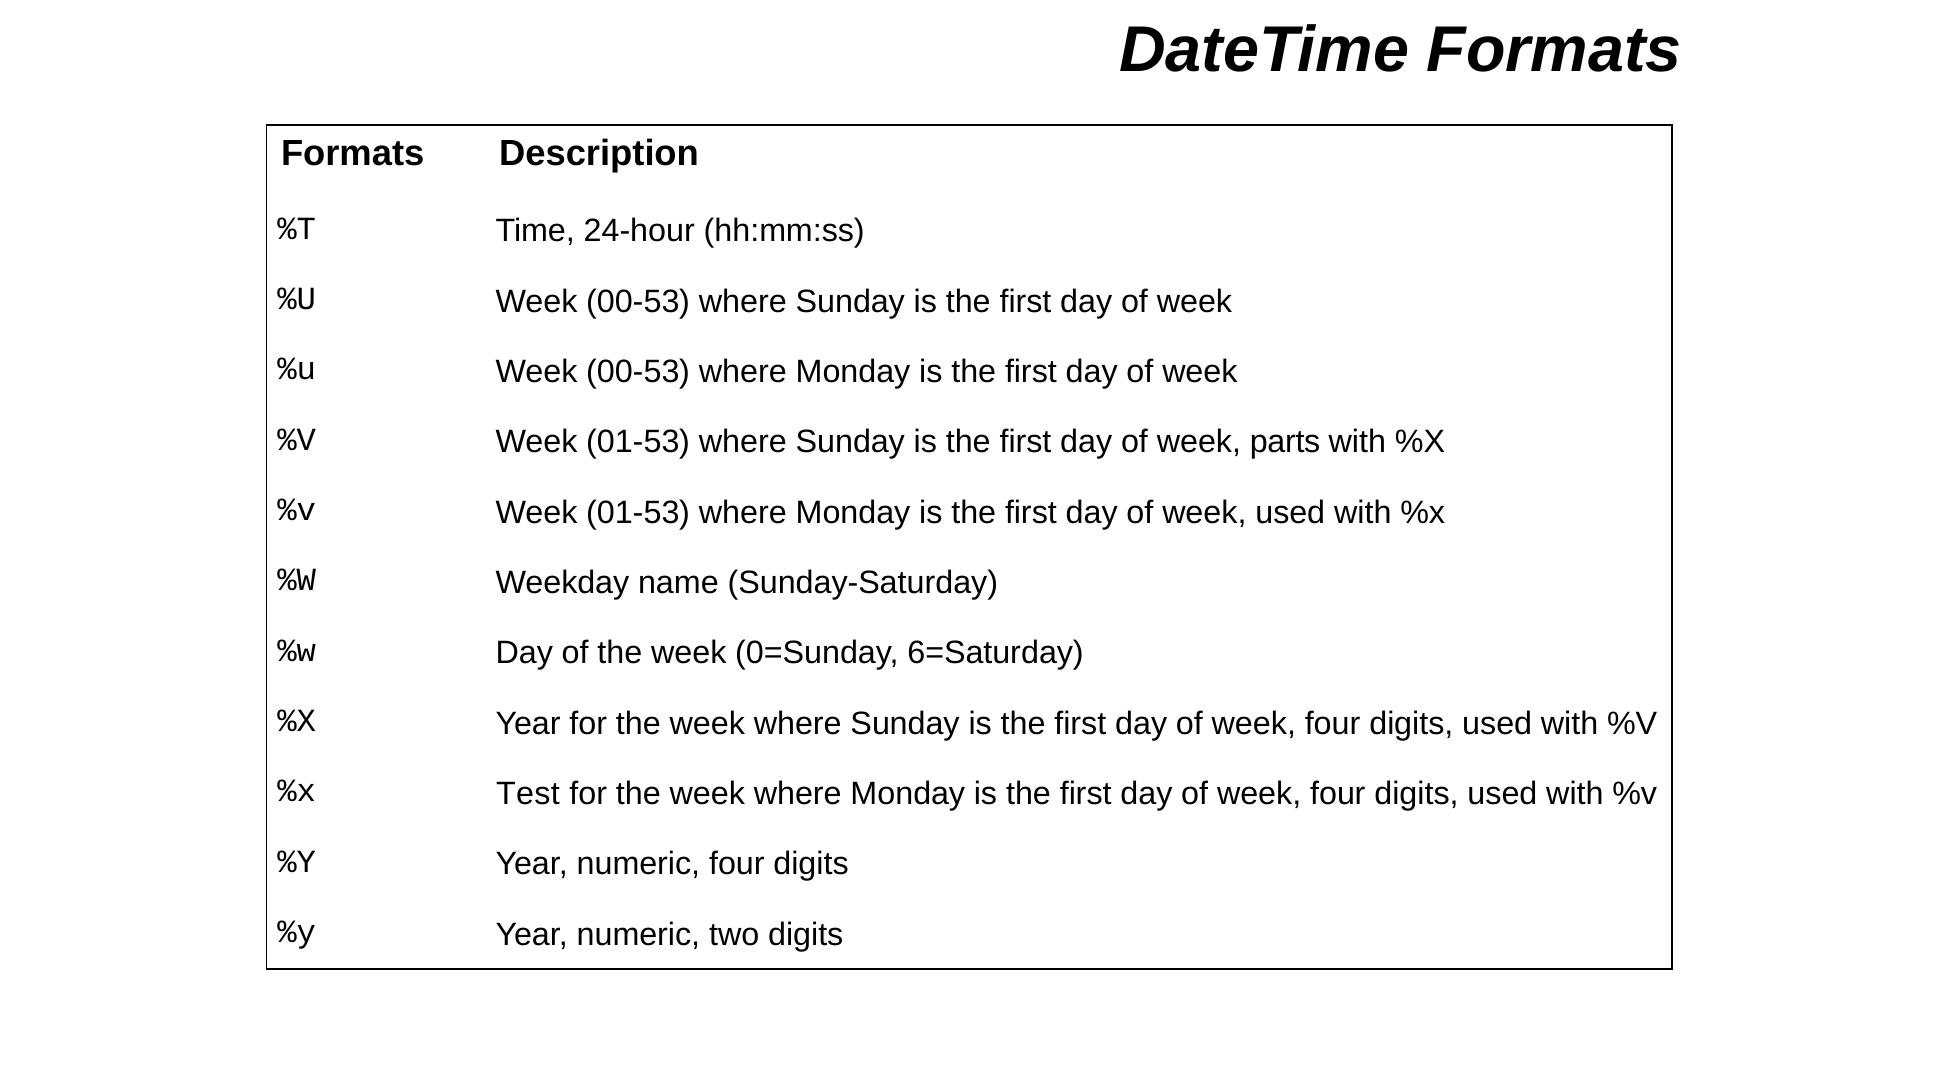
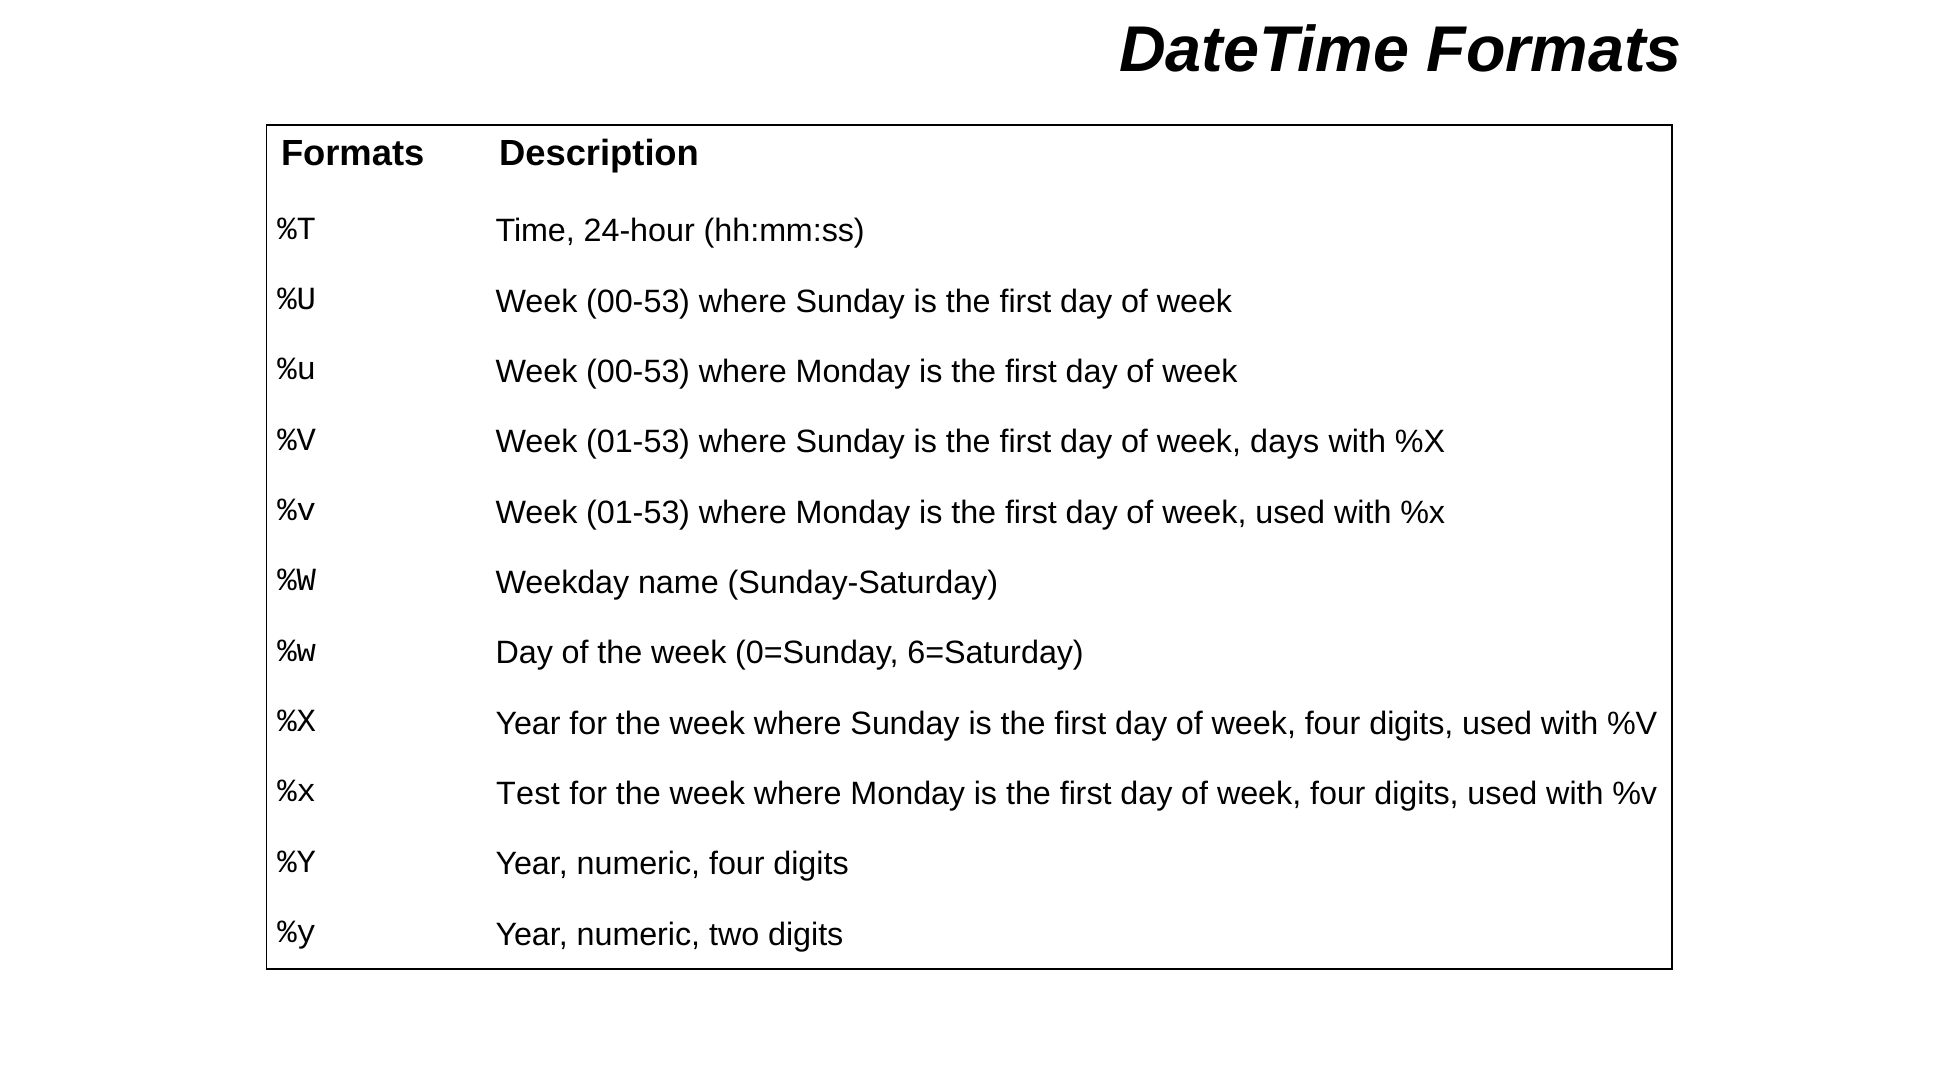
parts: parts -> days (1285, 442)
